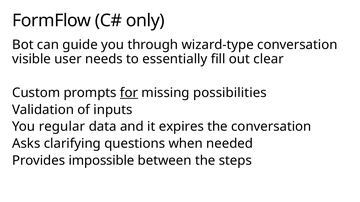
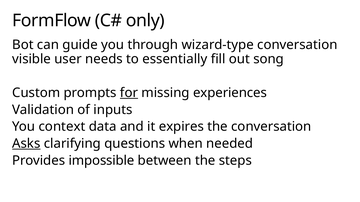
clear: clear -> song (269, 59)
possibilities: possibilities -> experiences (230, 93)
regular: regular -> context (62, 127)
Asks underline: none -> present (26, 144)
